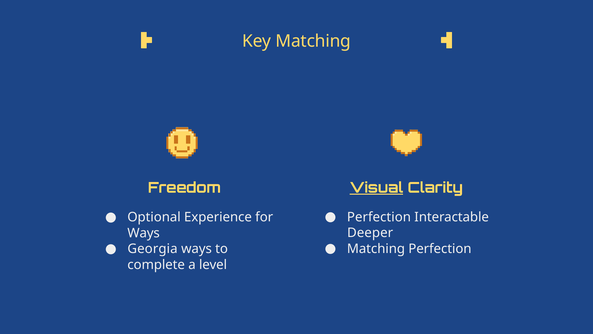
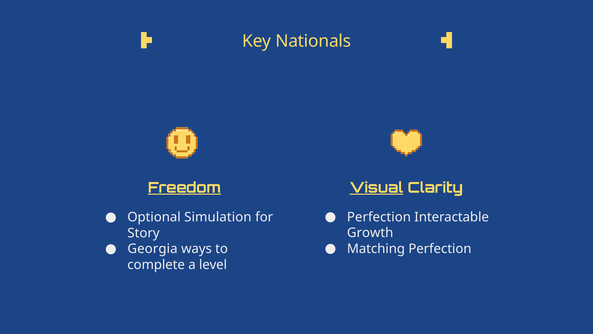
Key Matching: Matching -> Nationals (313, 41)
Freedom underline: none -> present (184, 188)
Experience: Experience -> Simulation (218, 217)
Deeper: Deeper -> Growth (370, 233)
Ways: Ways -> Story (144, 233)
